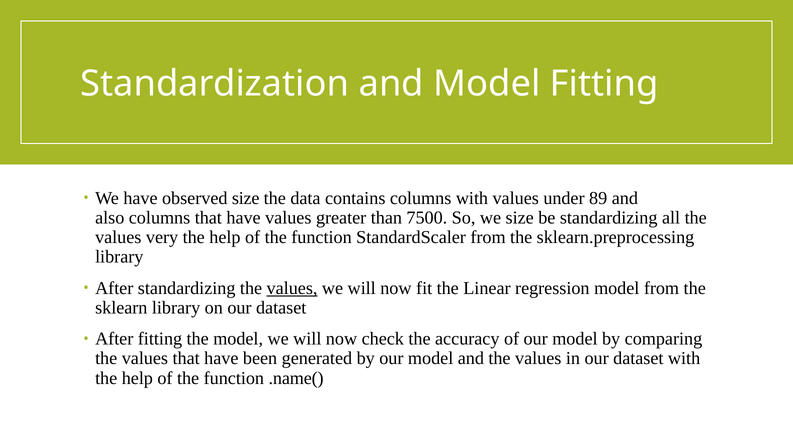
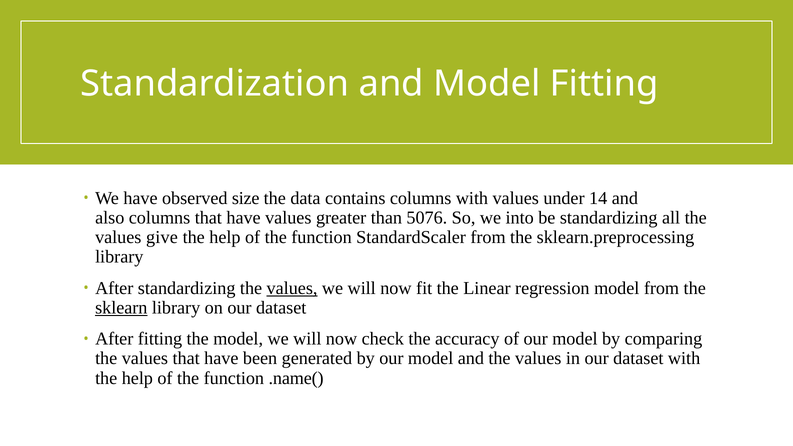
89: 89 -> 14 (598, 198)
7500: 7500 -> 5076 (427, 218)
we size: size -> into (520, 218)
very: very -> give (162, 237)
sklearn underline: none -> present (121, 308)
